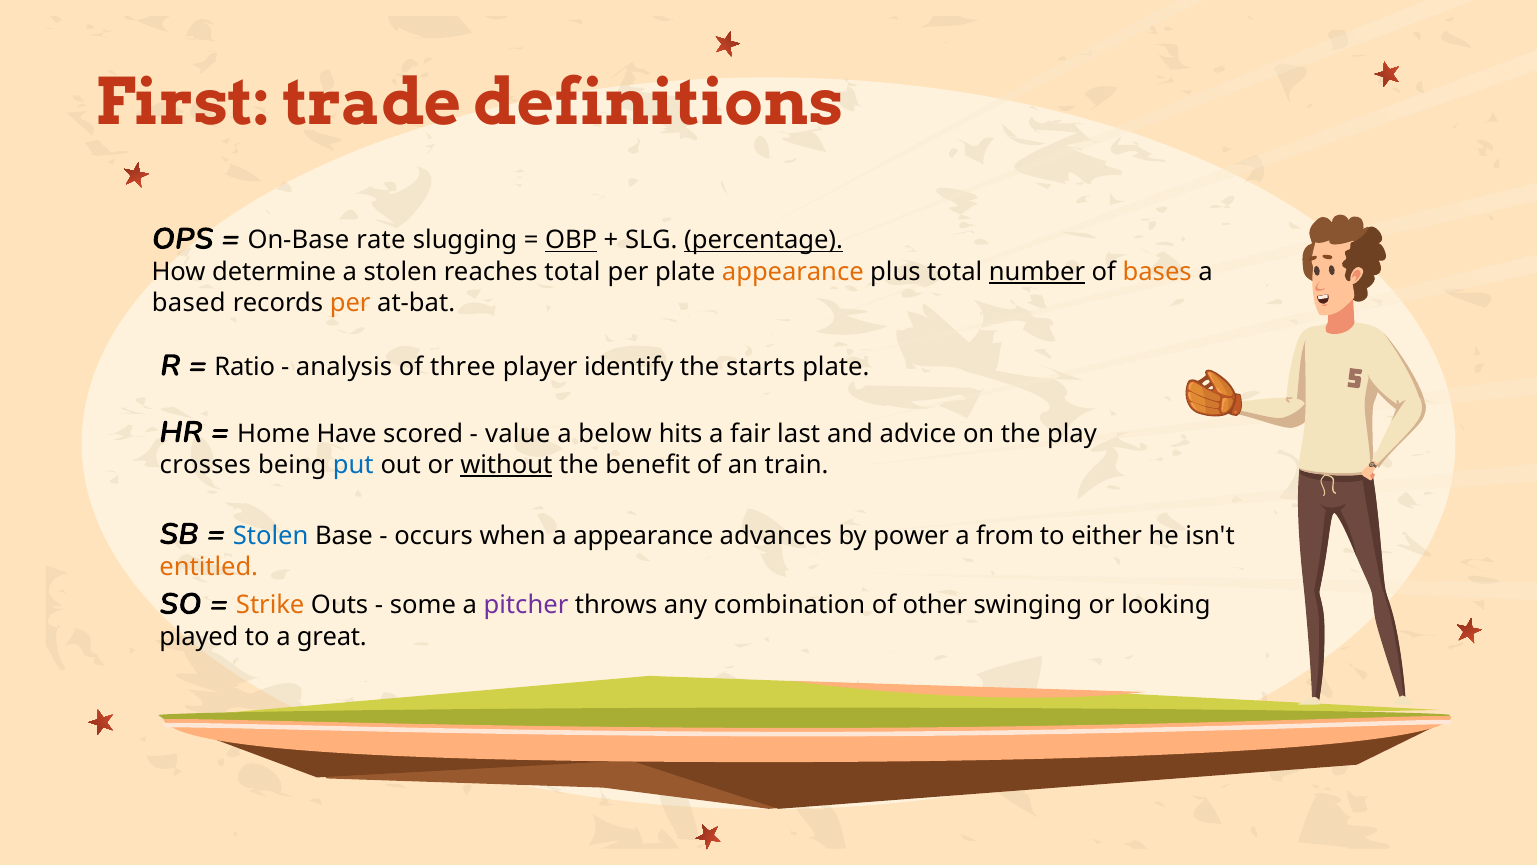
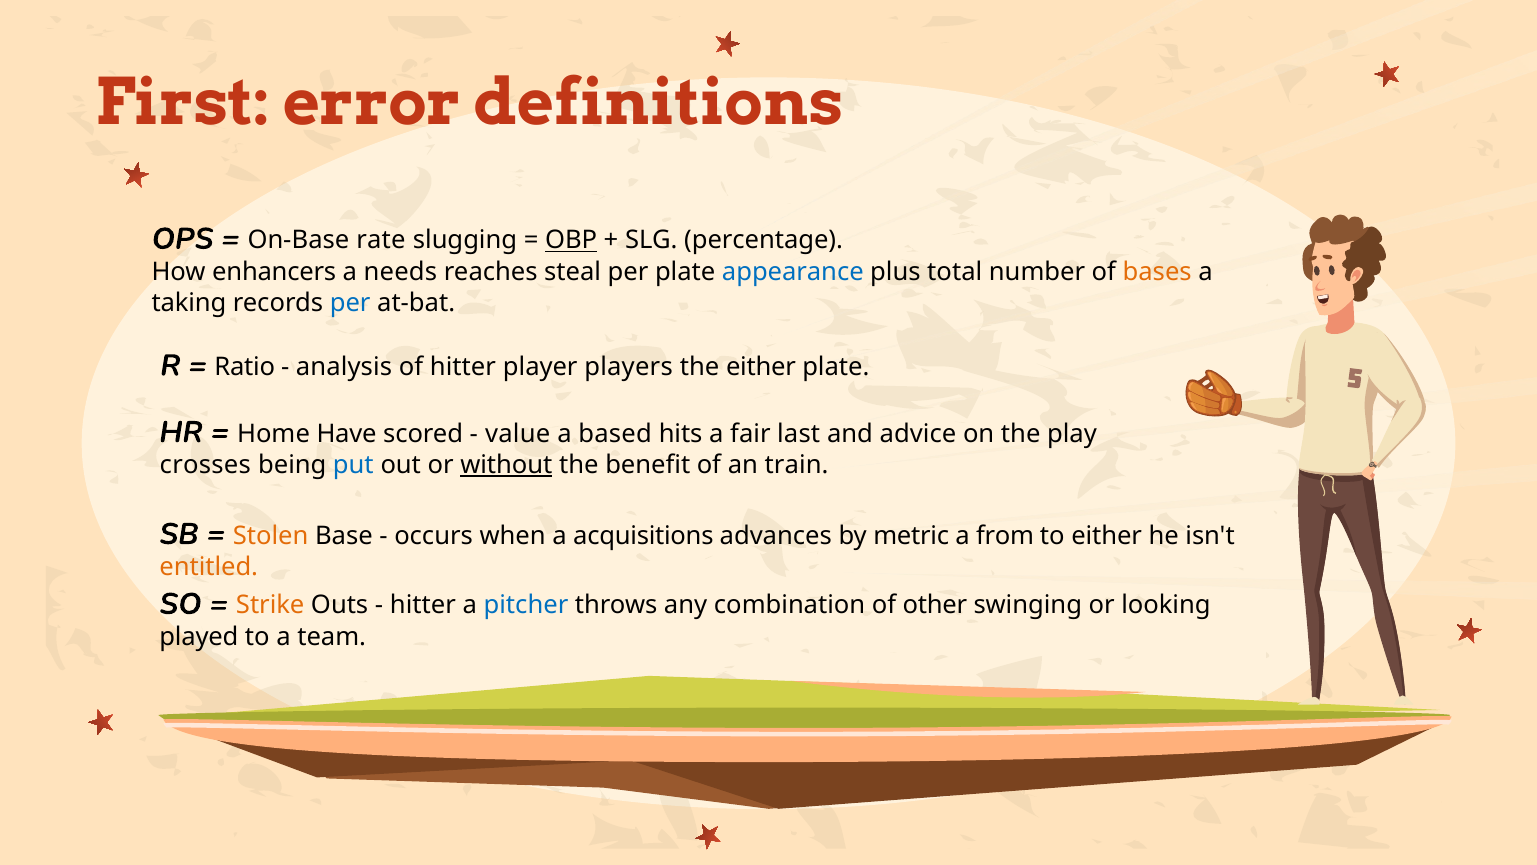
trade: trade -> error (372, 103)
percentage underline: present -> none (764, 240)
determine: determine -> enhancers (274, 272)
a stolen: stolen -> needs (400, 272)
reaches total: total -> steal (573, 272)
appearance colour: orange -> blue (793, 272)
number underline: present -> none (1037, 272)
based: based -> taking (189, 303)
per colour: orange -> blue (350, 303)
of three: three -> hitter (463, 367)
identify: identify -> players (629, 367)
the starts: starts -> either (761, 367)
below: below -> based (615, 433)
Stolen colour: blue -> orange (271, 535)
a appearance: appearance -> acquisitions (643, 535)
power: power -> metric (911, 535)
some: some -> hitter (423, 605)
pitcher colour: purple -> blue (526, 605)
great: great -> team (332, 637)
